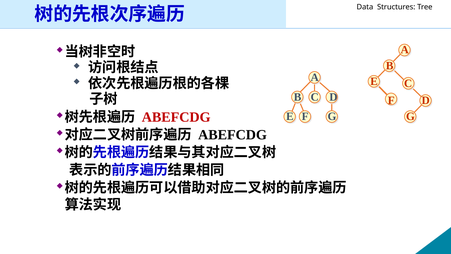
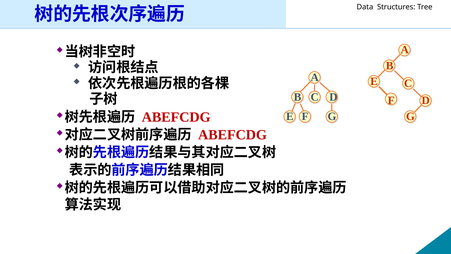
ABEFCDG colour: black -> red (233, 135)
